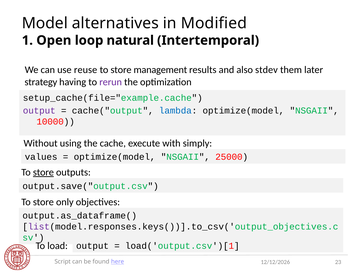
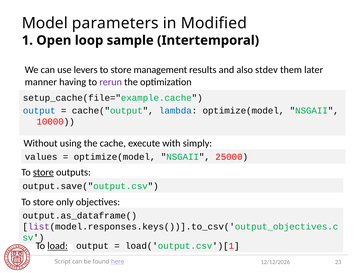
alternatives: alternatives -> parameters (115, 23)
natural: natural -> sample (130, 40)
reuse: reuse -> levers (86, 70)
strategy: strategy -> manner (41, 82)
output colour: purple -> blue (39, 110)
load underline: none -> present (58, 245)
